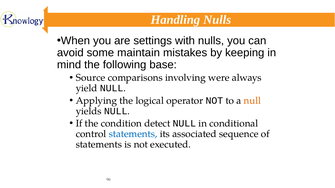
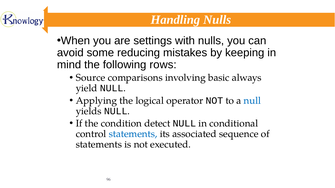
maintain: maintain -> reducing (139, 53)
base: base -> rows (163, 65)
were: were -> basic (219, 78)
null colour: orange -> blue (252, 101)
